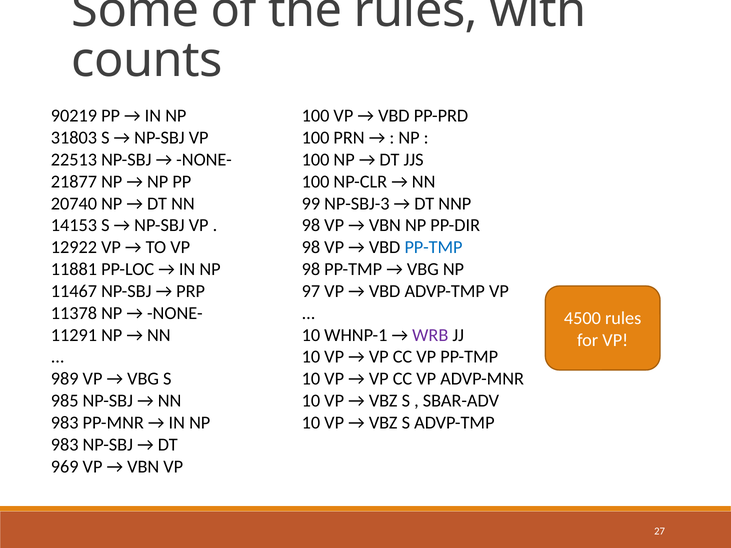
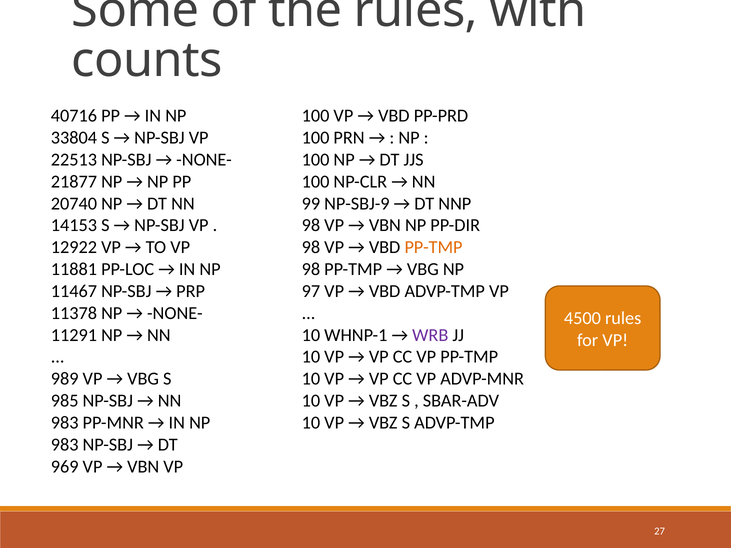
90219: 90219 -> 40716 (74, 116)
31803: 31803 -> 33804 (74, 138)
NP-SBJ-3: NP-SBJ-3 -> NP-SBJ-9 (357, 204)
PP-TMP colour: blue -> orange (433, 247)
